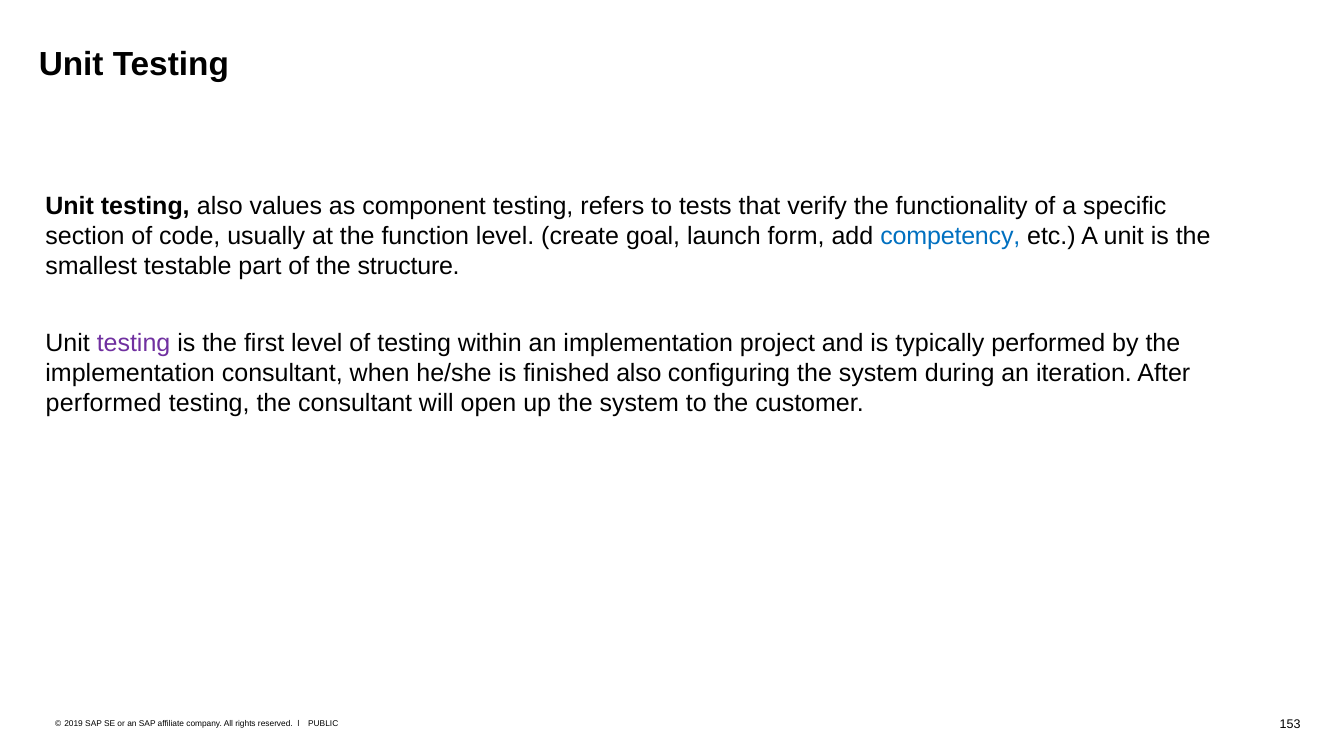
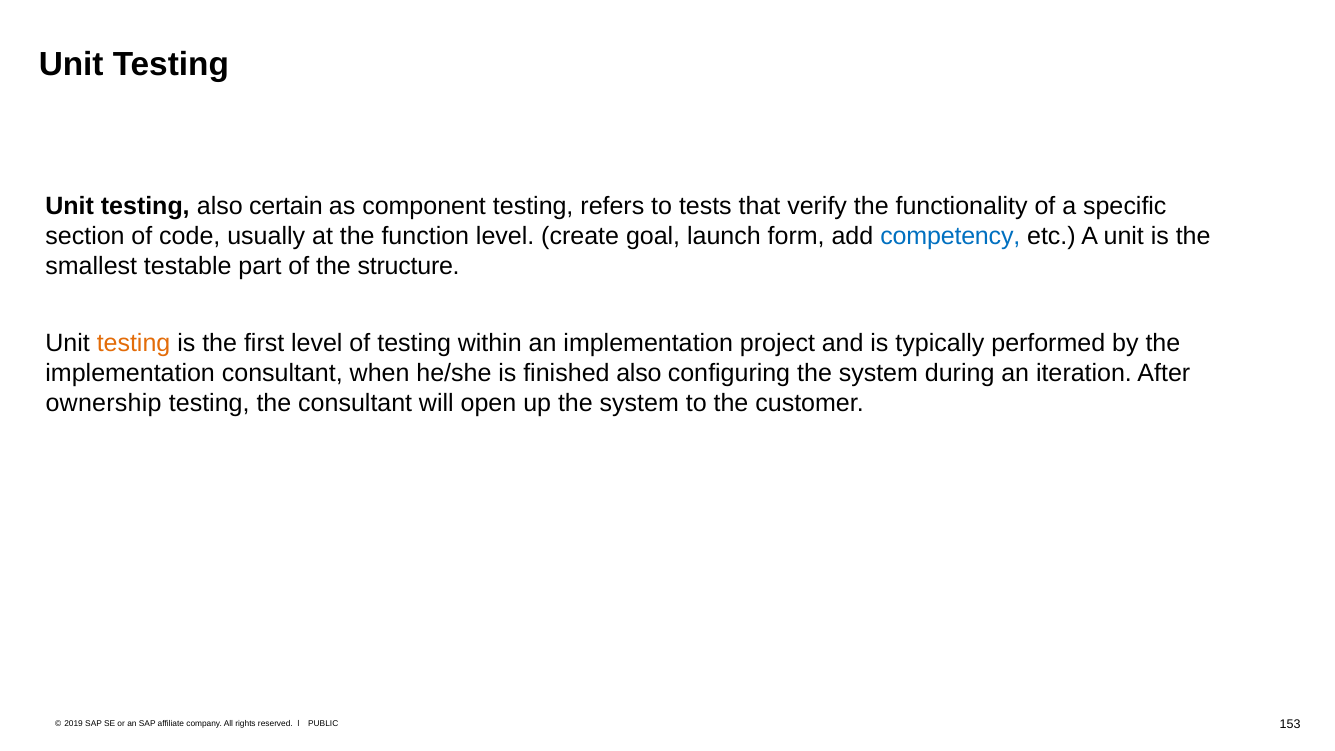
values: values -> certain (286, 206)
testing colour: purple -> orange (134, 343)
performed: performed -> ownership (104, 403)
